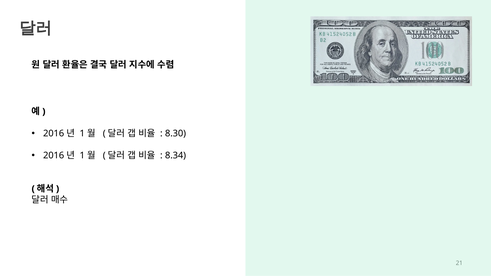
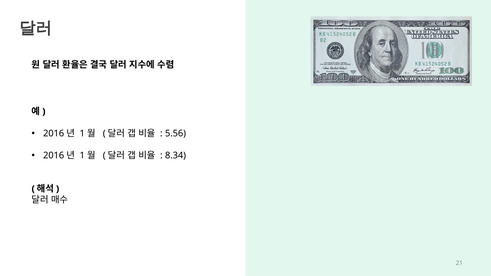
8.30: 8.30 -> 5.56 (175, 134)
